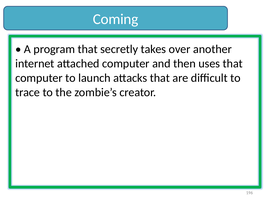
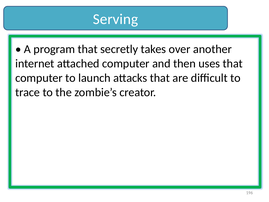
Coming: Coming -> Serving (116, 19)
